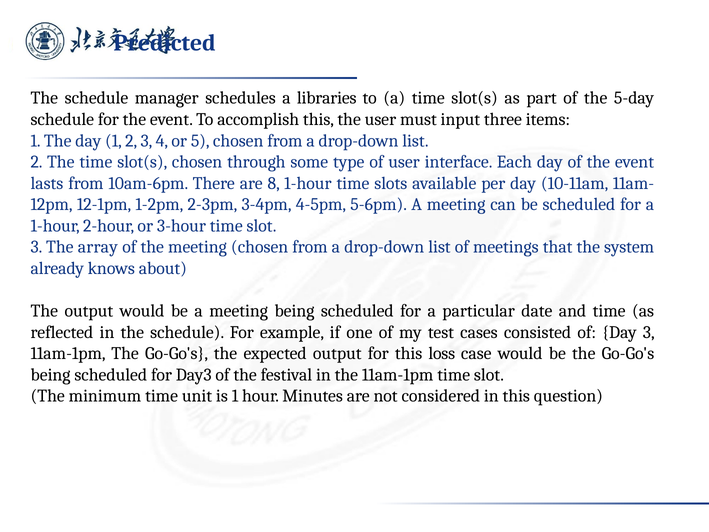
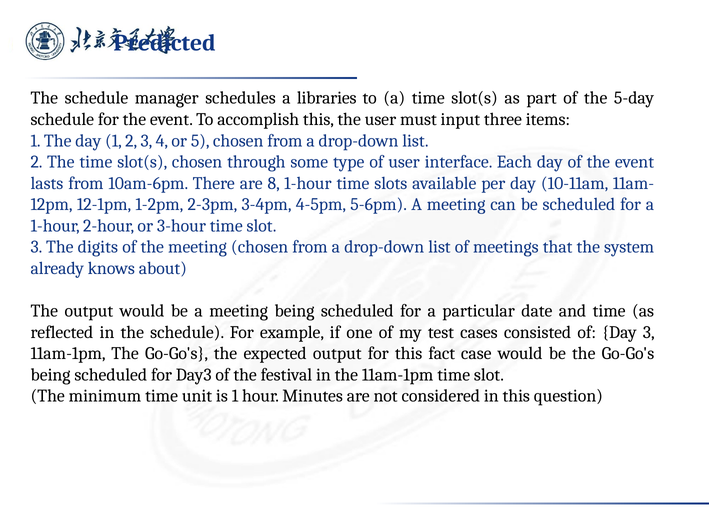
array: array -> digits (98, 247)
loss: loss -> fact (442, 353)
